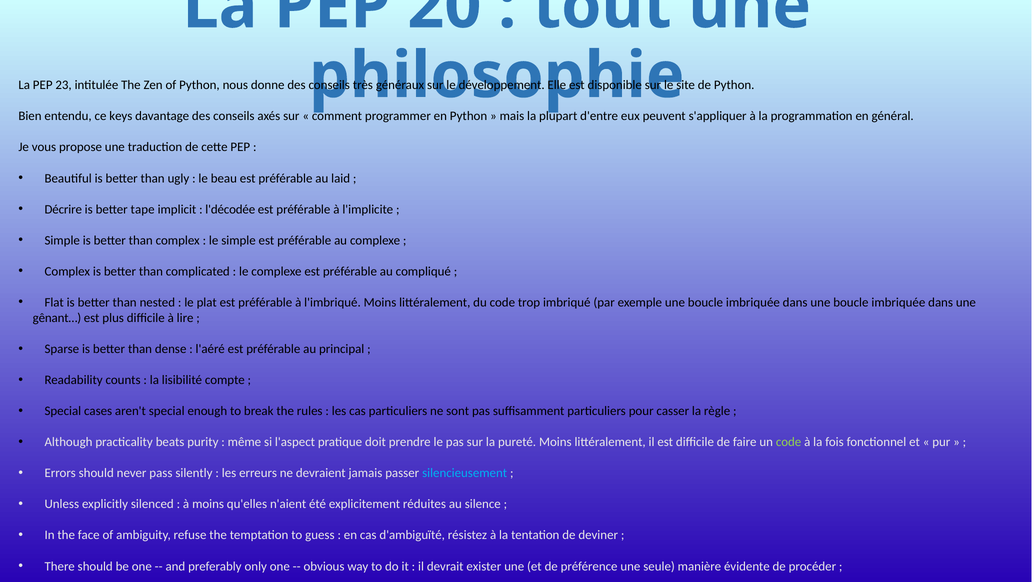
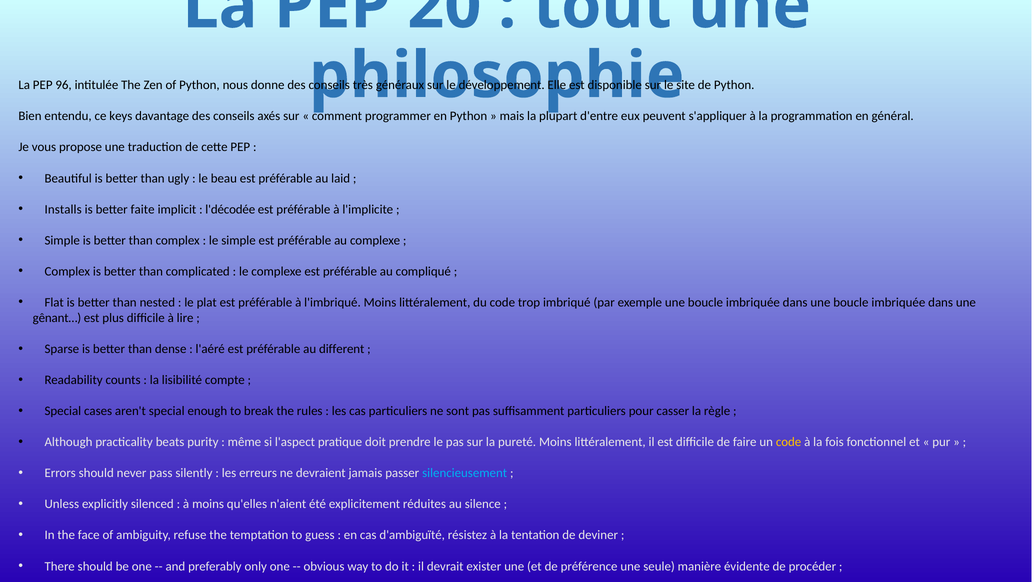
23: 23 -> 96 (64, 85)
Décrire: Décrire -> Installs (63, 209)
tape: tape -> faite (143, 209)
principal: principal -> different (342, 349)
code colour: light green -> yellow (789, 442)
